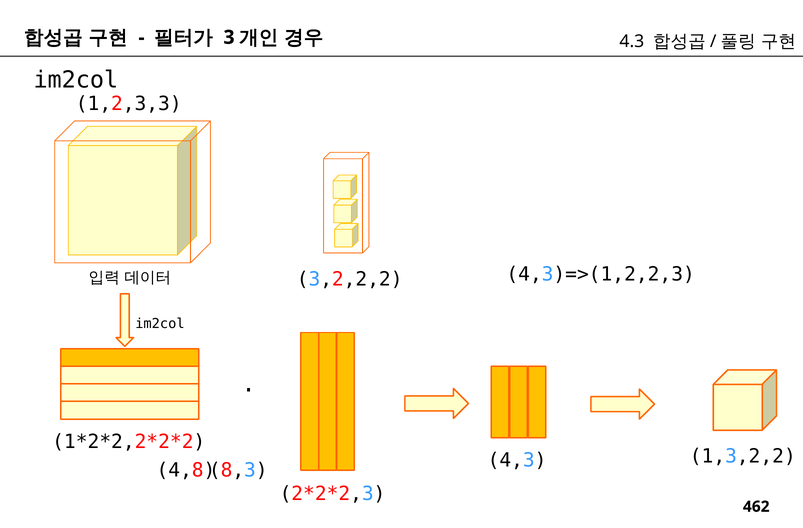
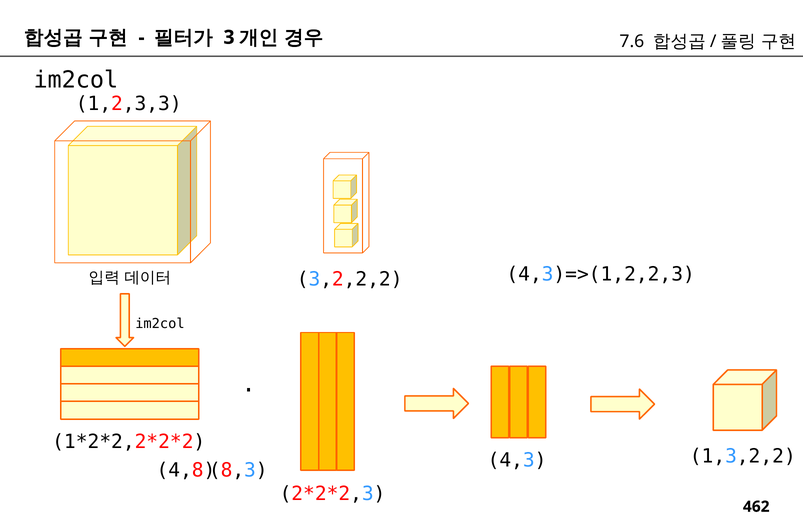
4.3: 4.3 -> 7.6 (632, 41)
